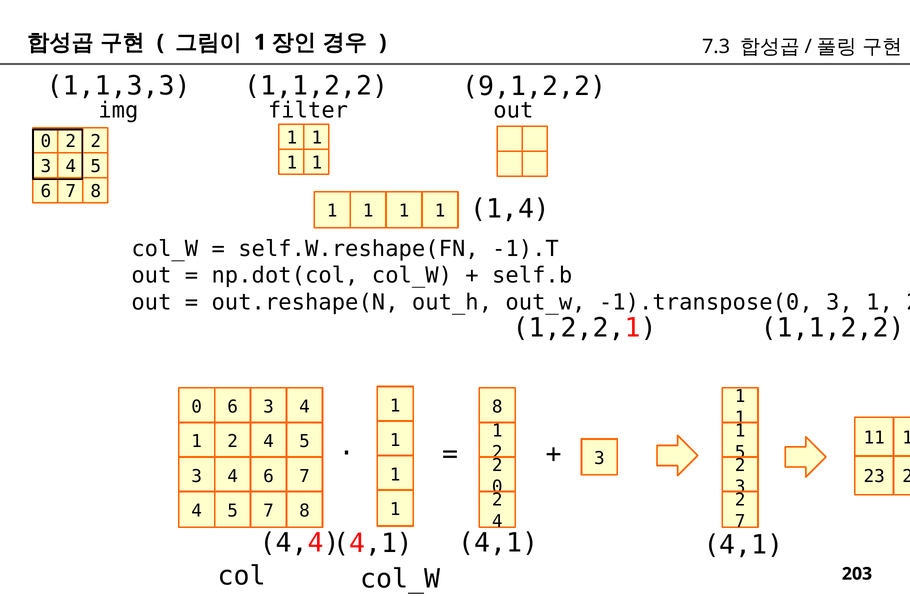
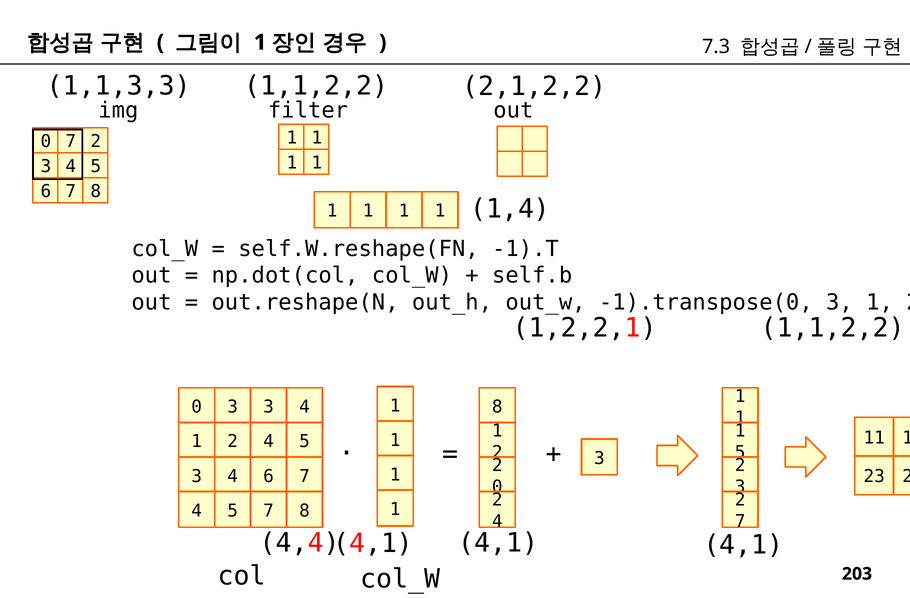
9,1,2,2: 9,1,2,2 -> 2,1,2,2 (534, 86)
2: 2 -> 7 (71, 141)
0 6: 6 -> 3 (233, 407)
